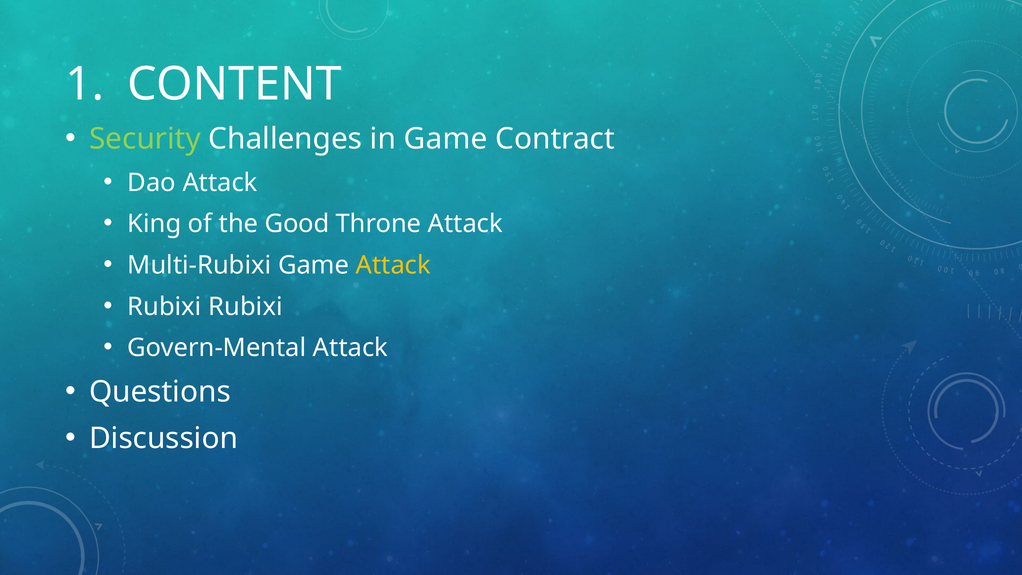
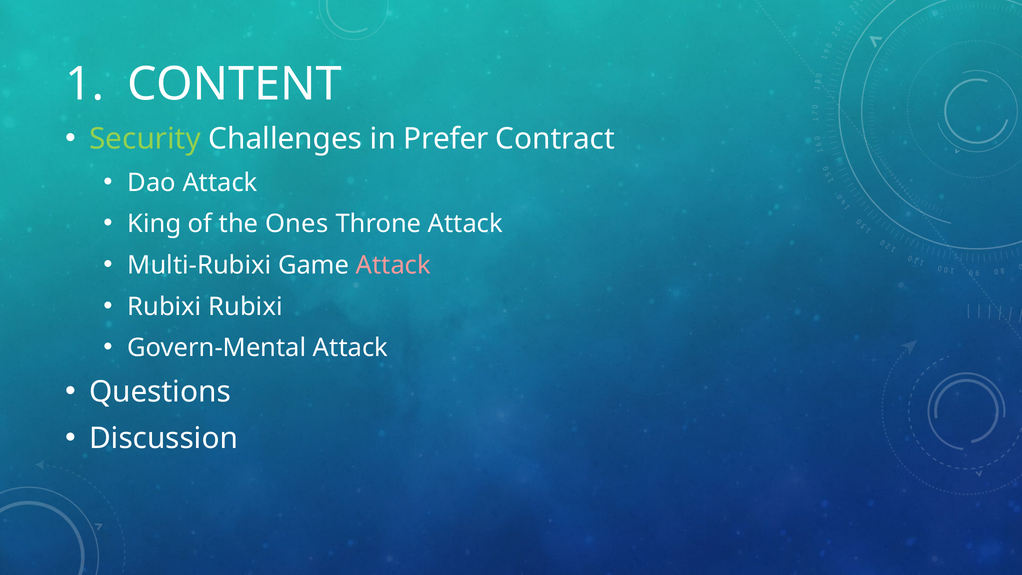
in Game: Game -> Prefer (446, 139)
Good: Good -> Ones (297, 224)
Attack colour: yellow -> pink (393, 265)
